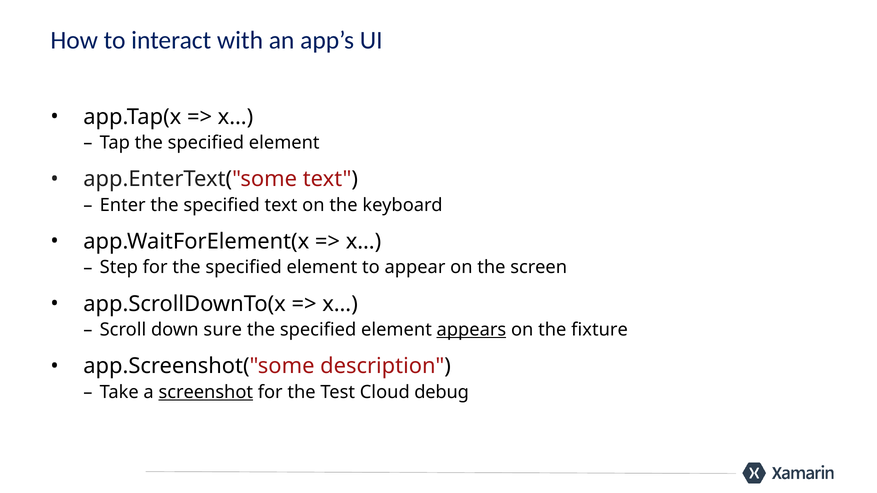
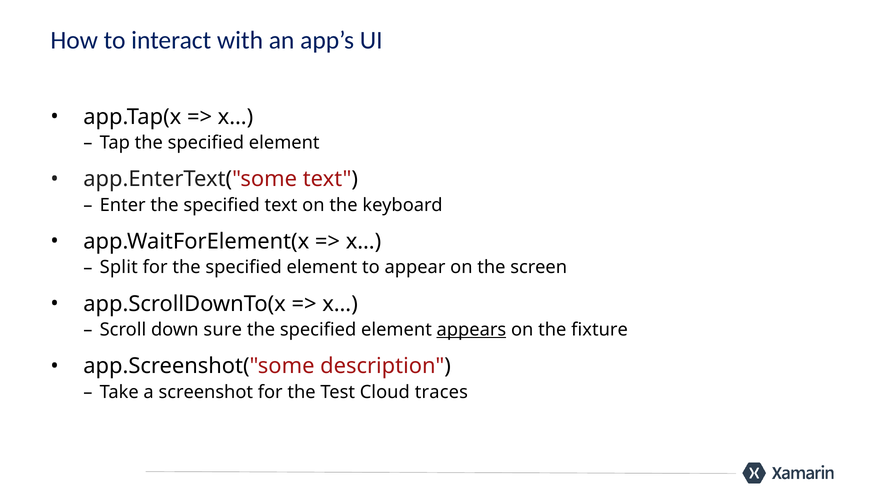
Step: Step -> Split (119, 268)
screenshot underline: present -> none (206, 392)
debug: debug -> traces (441, 392)
